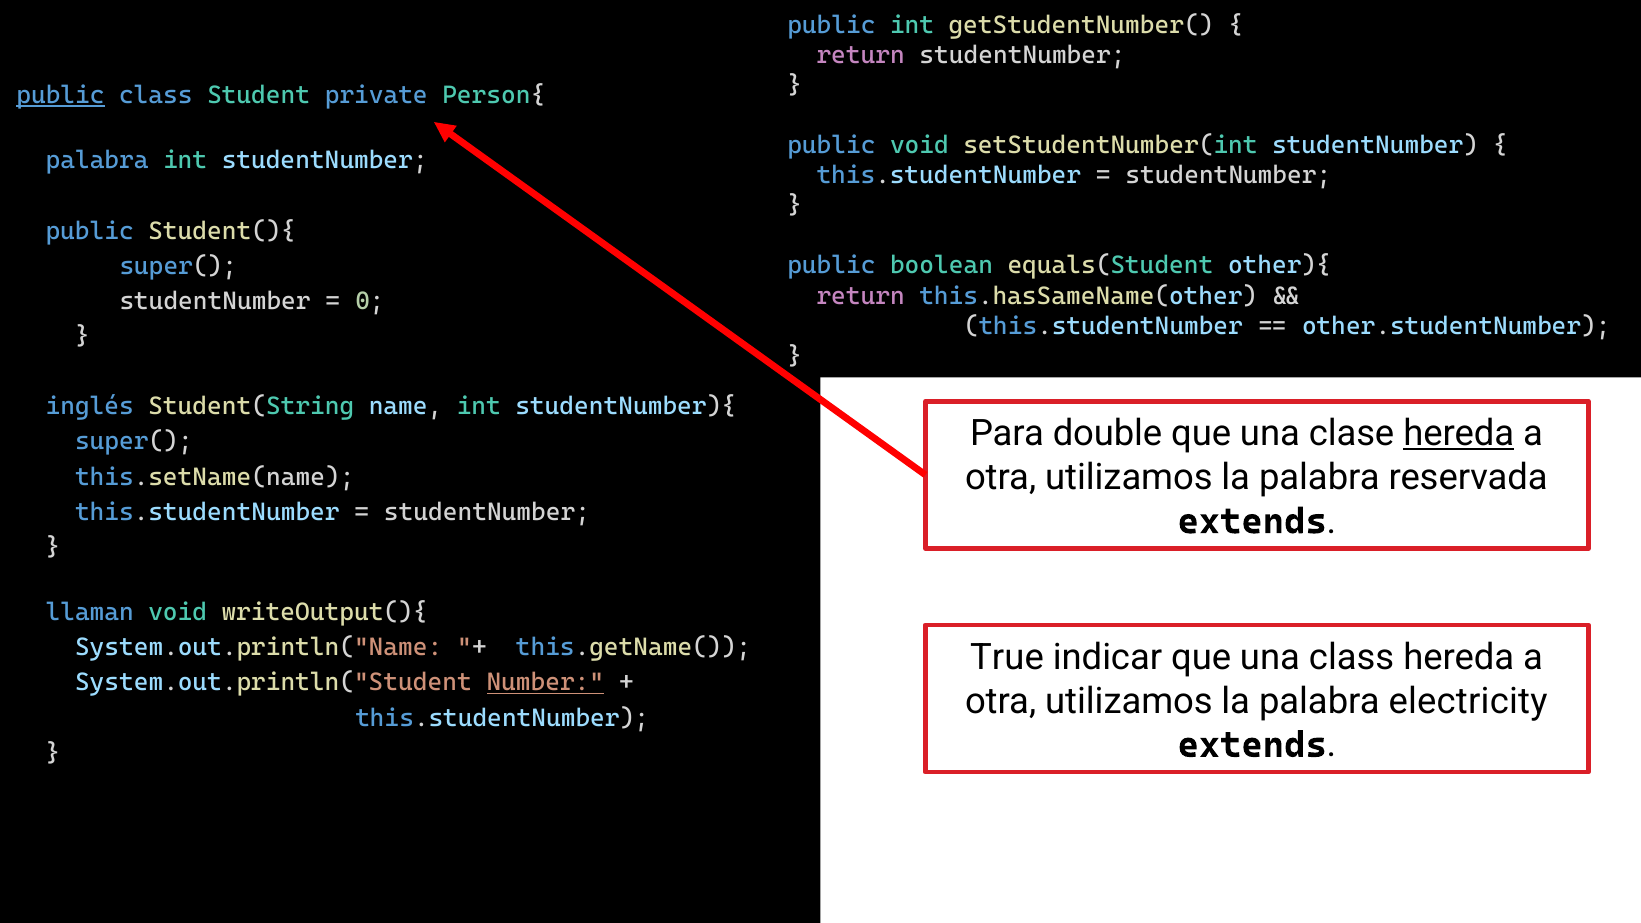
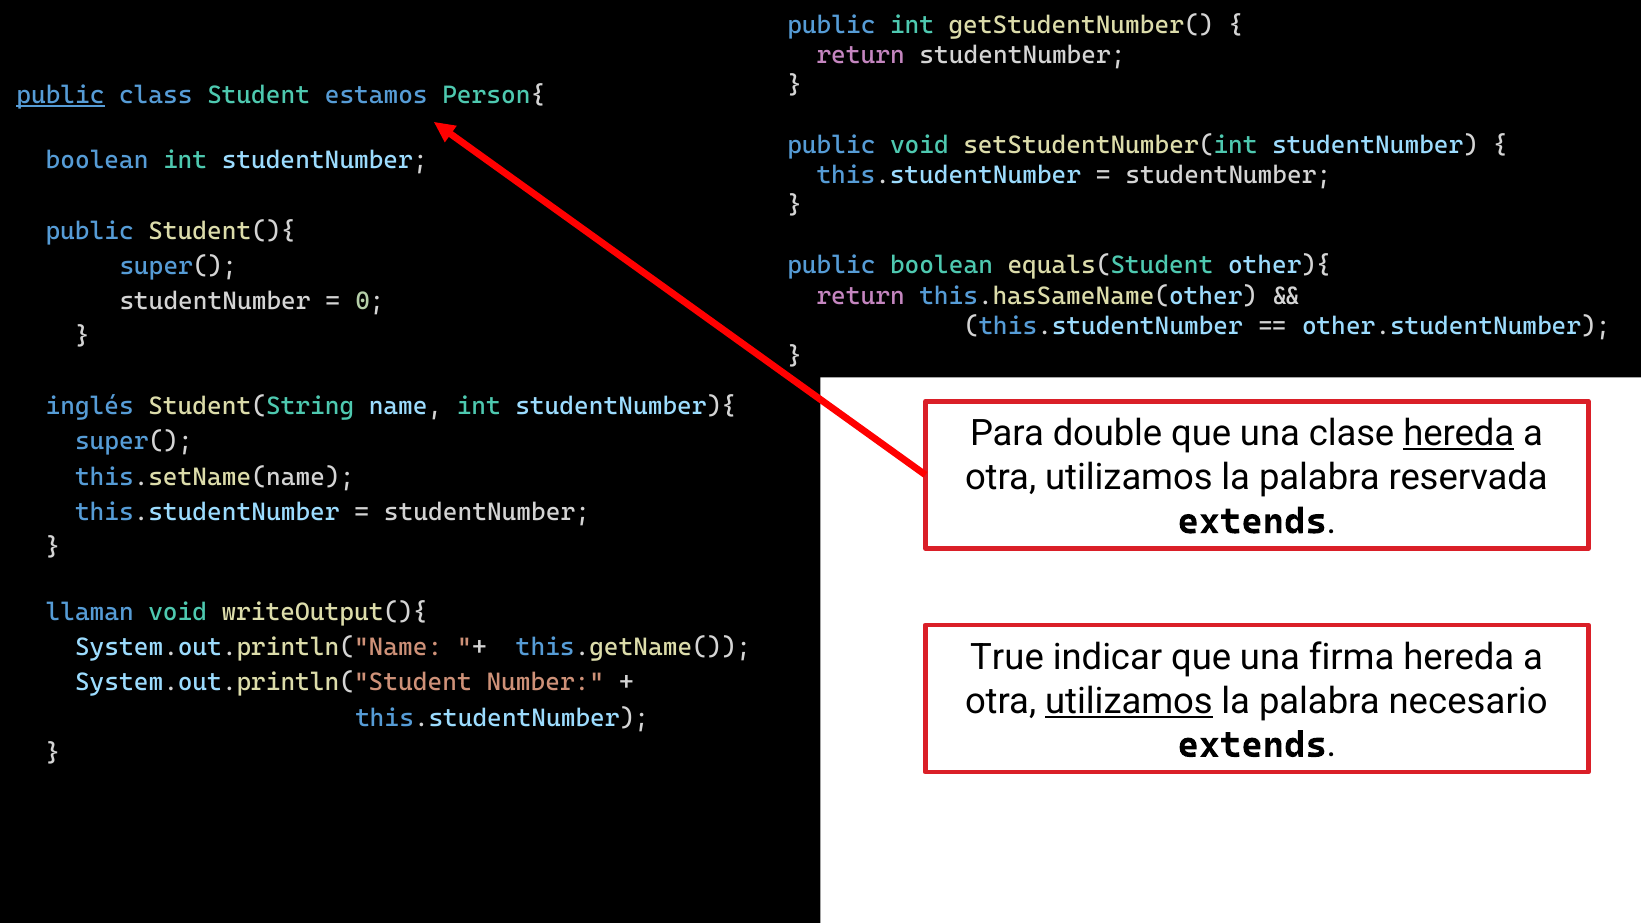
private: private -> estamos (376, 95)
palabra: palabra -> boolean (97, 161)
una class: class -> firma (1352, 657)
Number underline: present -> none (545, 683)
utilizamos underline: none -> present (1129, 701)
electricity: electricity -> necesario (1468, 701)
